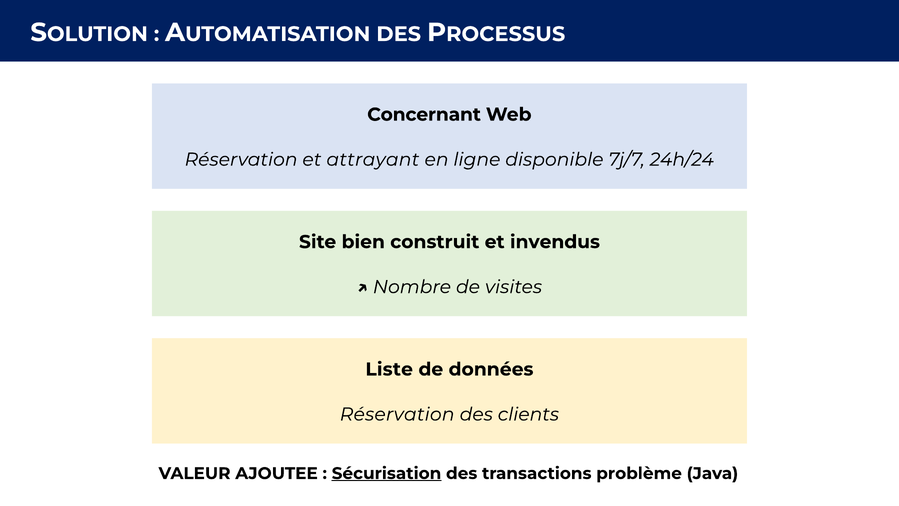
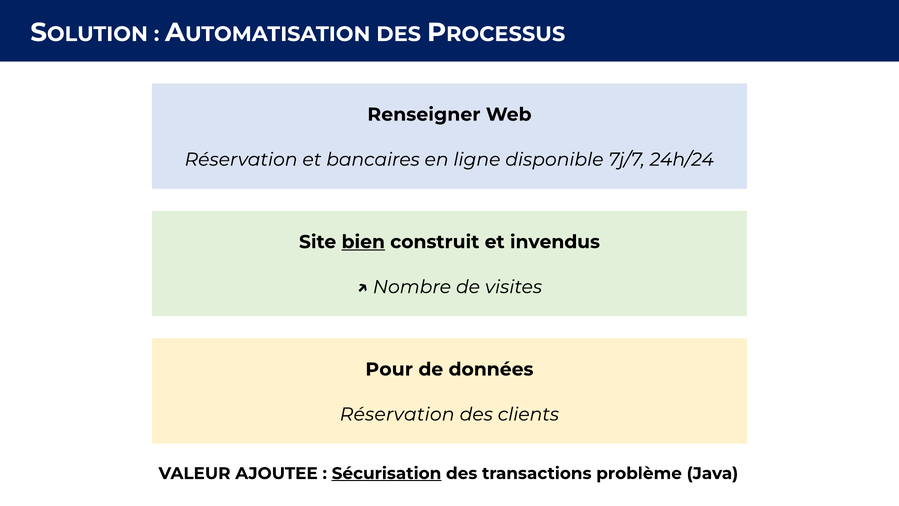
Concernant: Concernant -> Renseigner (424, 114)
attrayant: attrayant -> bancaires (373, 159)
bien underline: none -> present (363, 242)
Liste: Liste -> Pour (389, 369)
